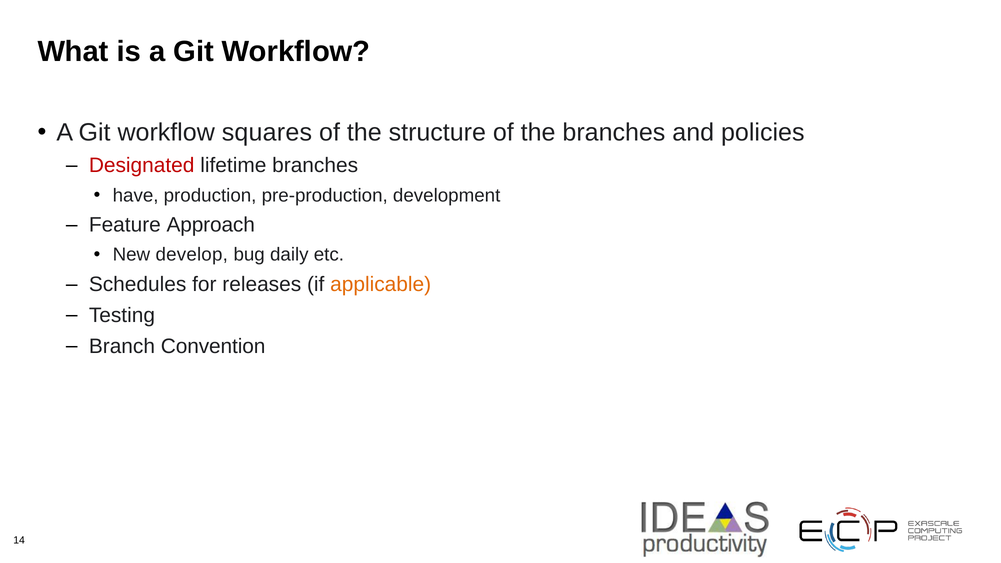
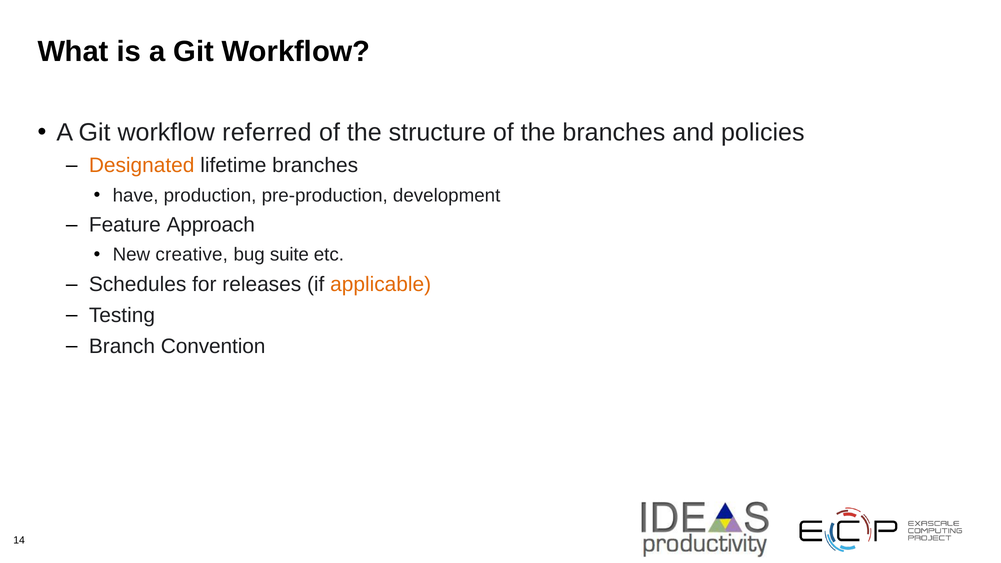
squares: squares -> referred (267, 133)
Designated colour: red -> orange (142, 166)
develop: develop -> creative (192, 255)
daily: daily -> suite (289, 255)
